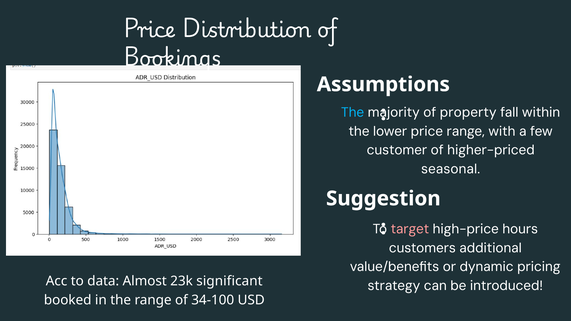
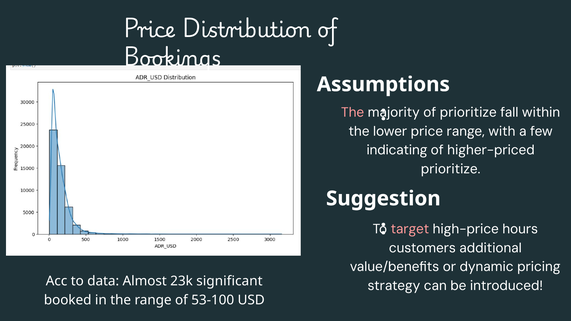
The colour: light blue -> pink (353, 112)
of property: property -> prioritize (468, 112)
customer: customer -> indicating (397, 150)
seasonal: seasonal -> prioritize (451, 169)
34-100: 34-100 -> 53-100 (213, 300)
